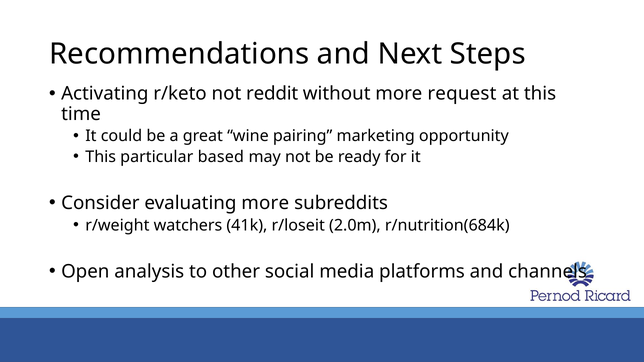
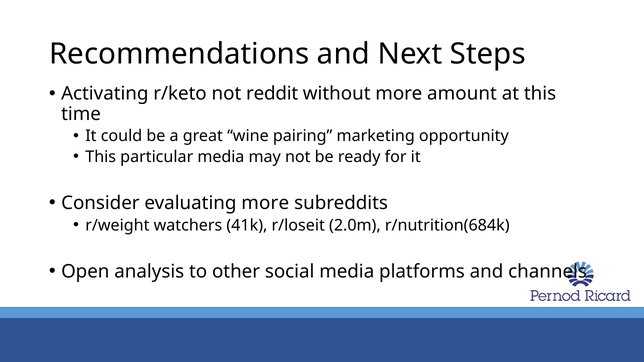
request: request -> amount (462, 94)
particular based: based -> media (221, 157)
